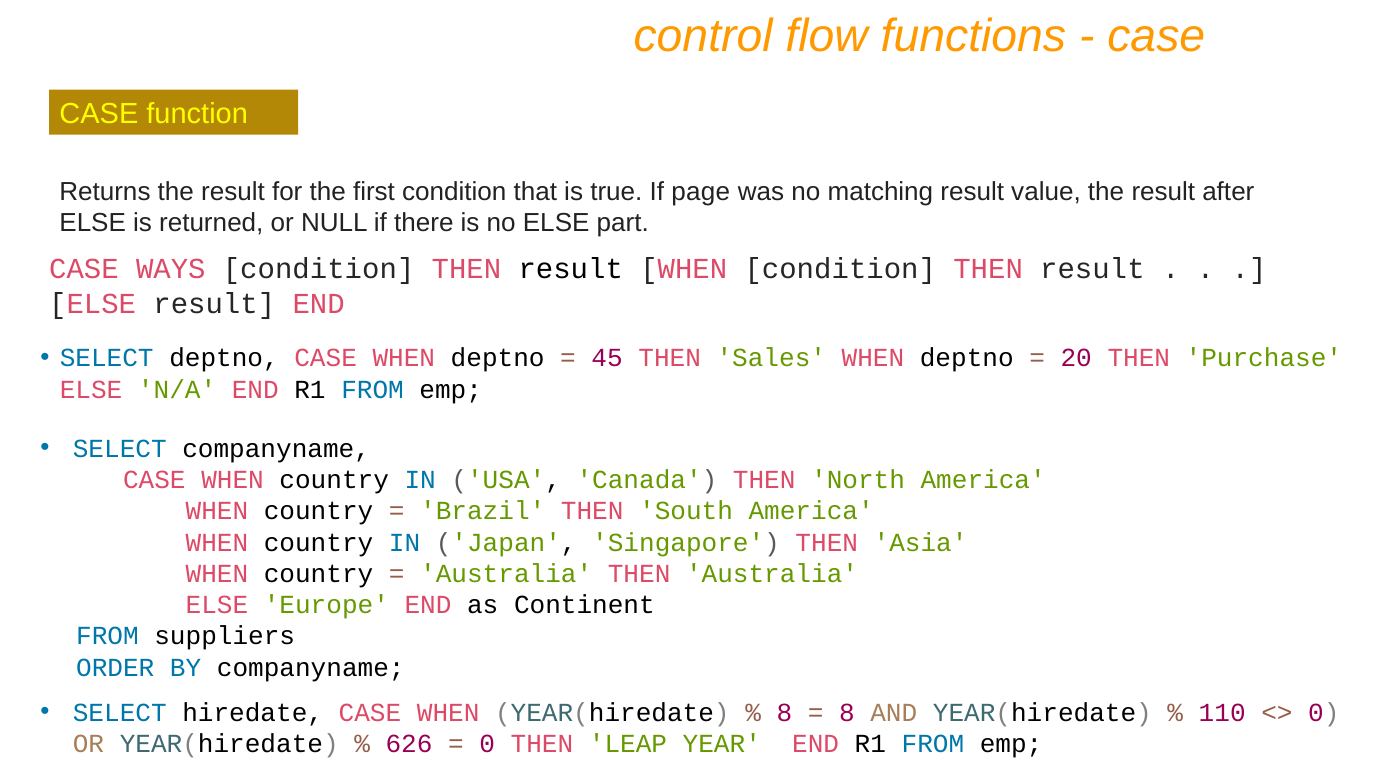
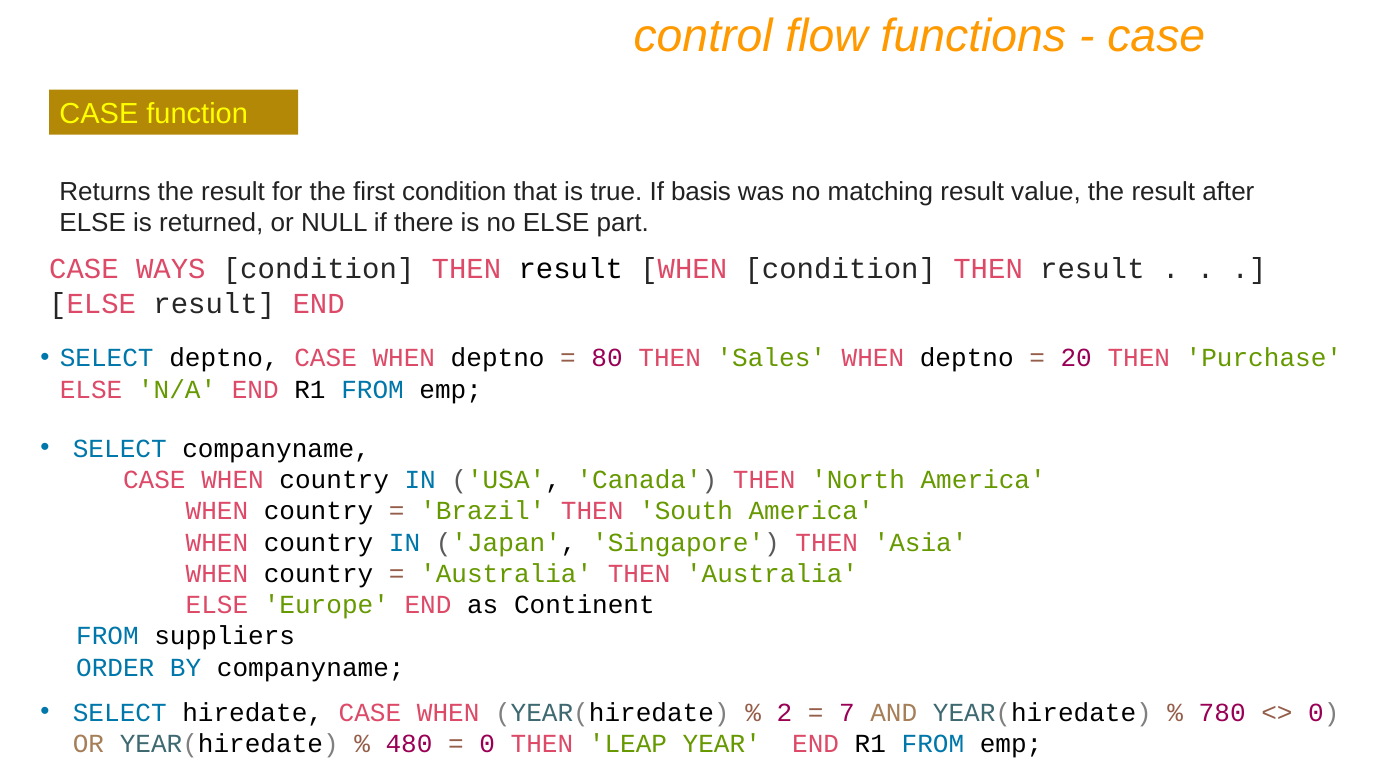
page: page -> basis (701, 192)
45: 45 -> 80 (607, 358)
8: 8 -> 2 (784, 713)
8: 8 -> 7 (847, 713)
110: 110 -> 780 (1222, 713)
626: 626 -> 480 (409, 744)
